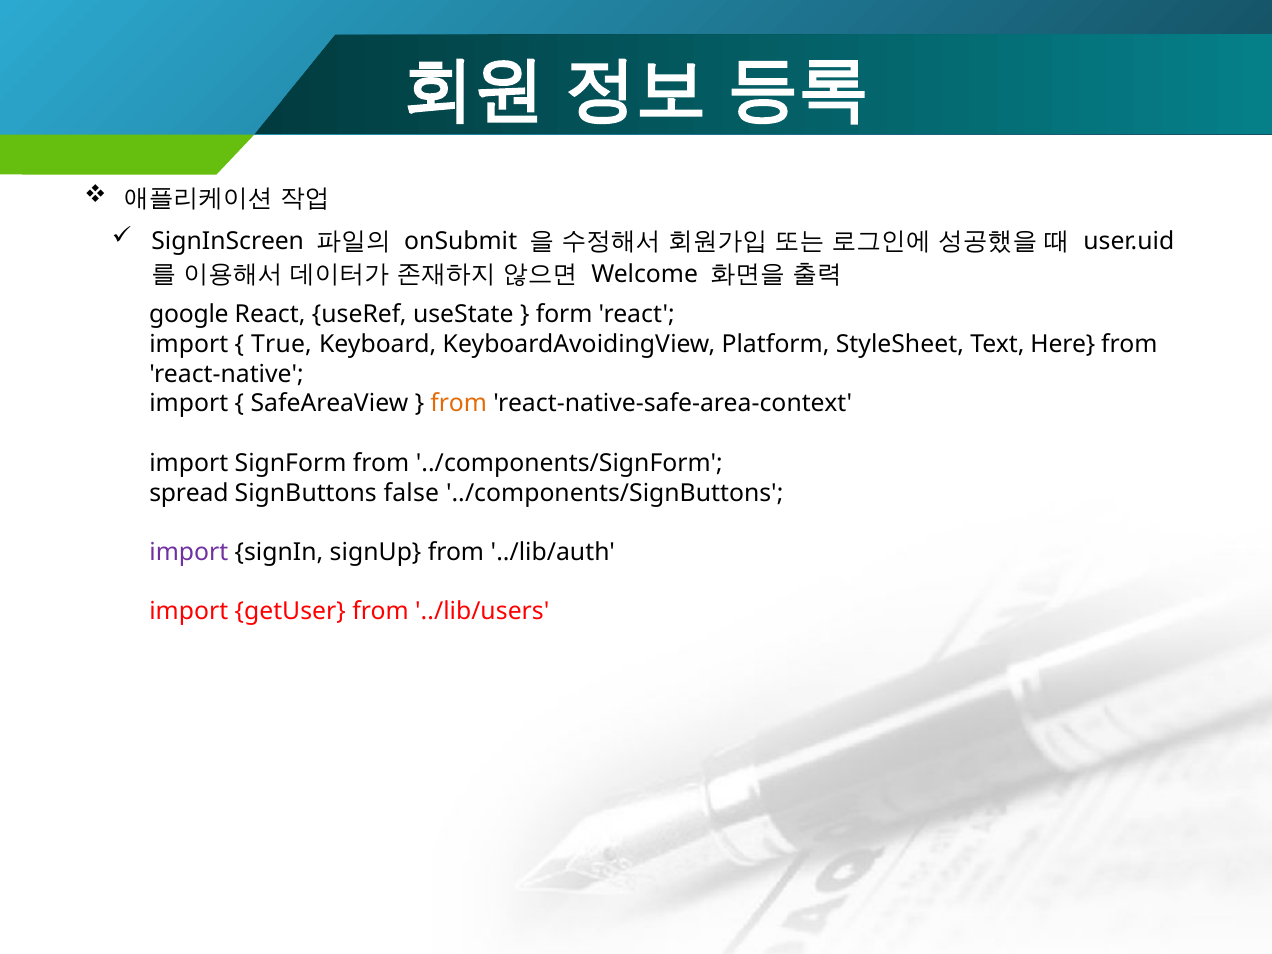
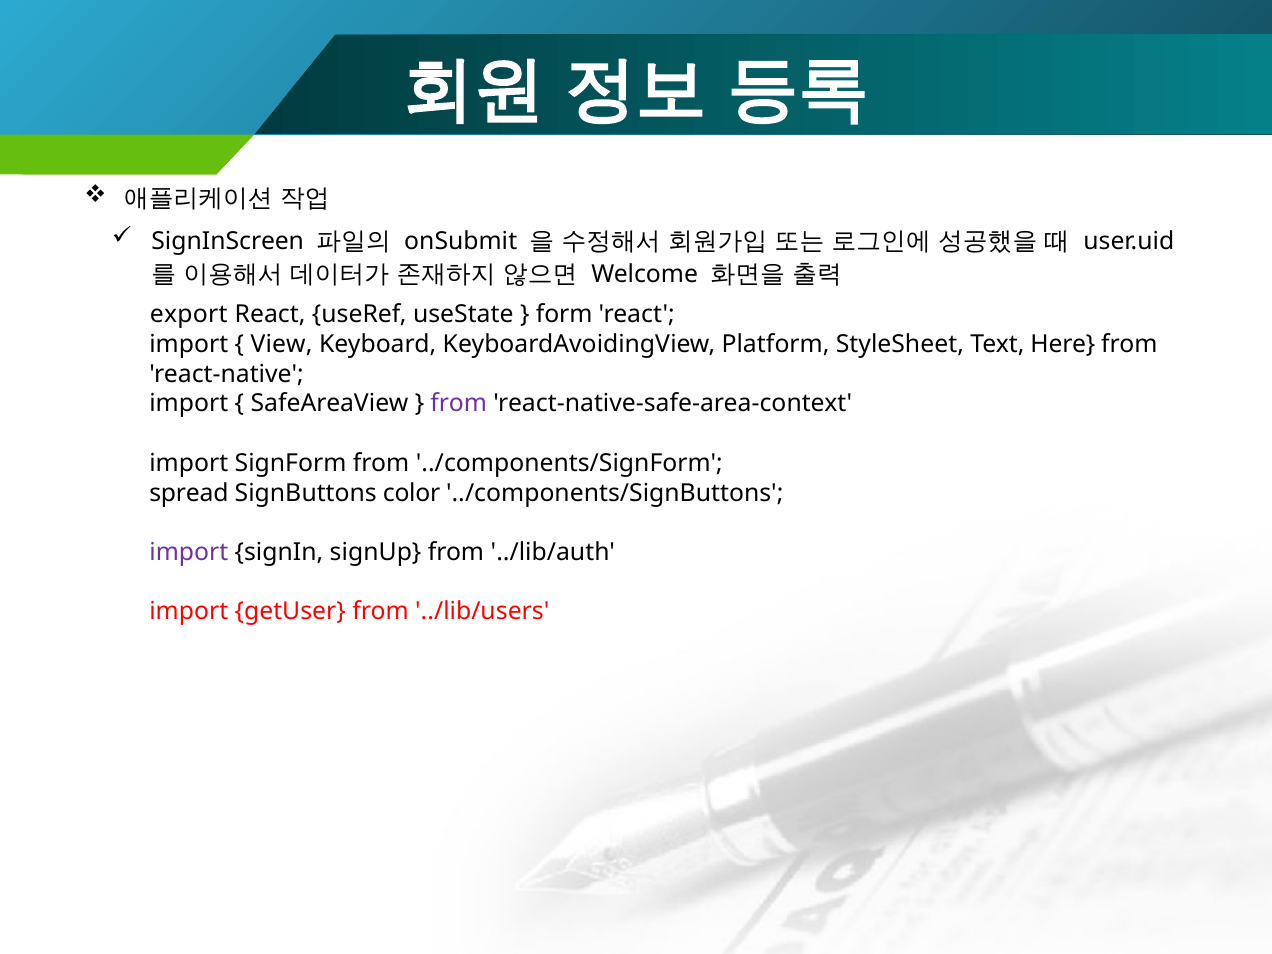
google: google -> export (189, 315)
True: True -> View (282, 344)
from colour: orange -> purple (459, 404)
false: false -> color (412, 493)
